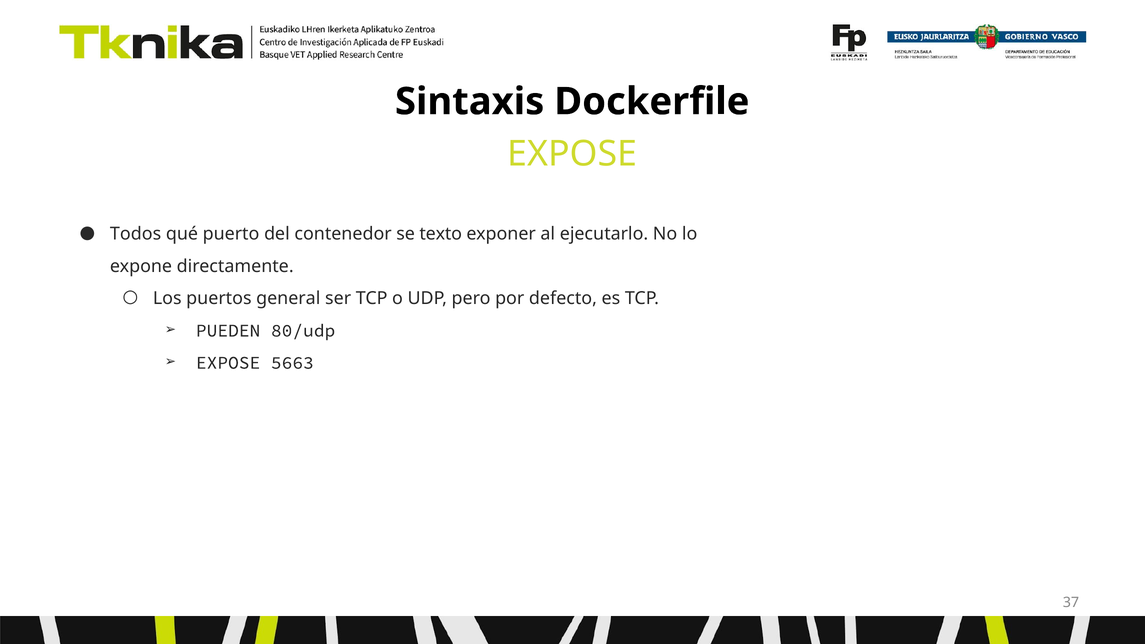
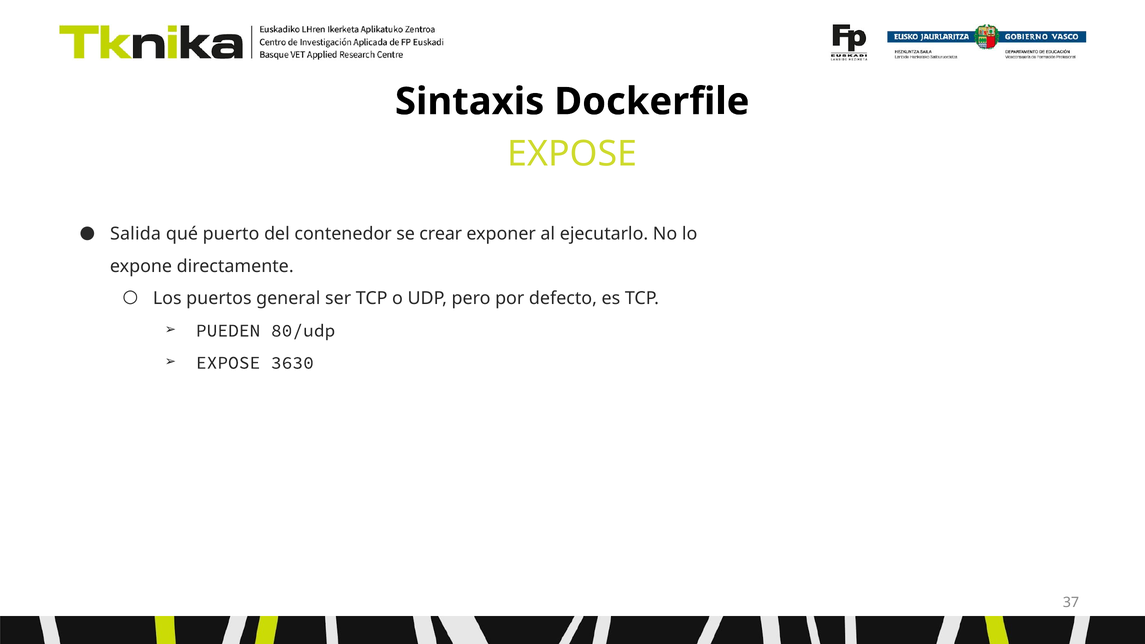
Todos: Todos -> Salida (136, 234)
texto: texto -> crear (441, 234)
5663: 5663 -> 3630 (292, 363)
